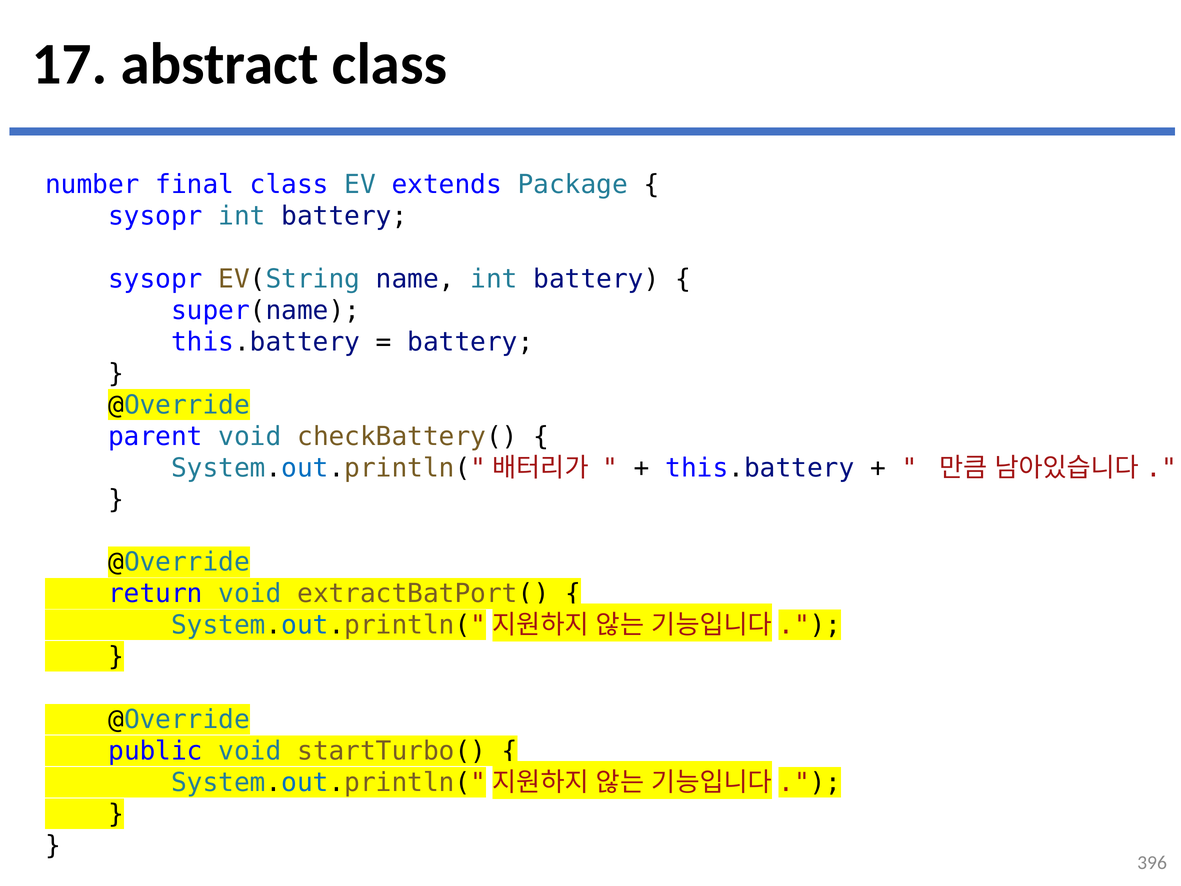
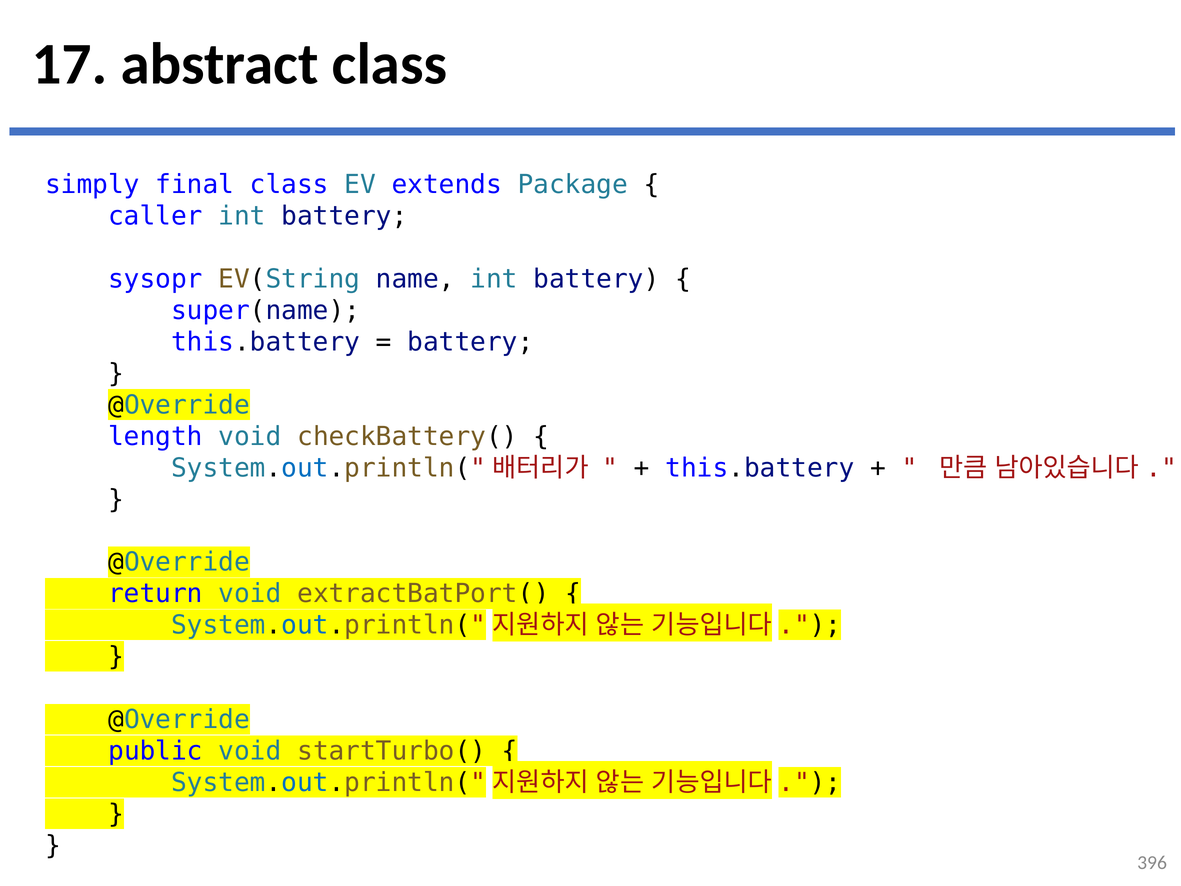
number: number -> simply (93, 184)
sysopr: sysopr -> caller (156, 216)
parent: parent -> length (156, 436)
